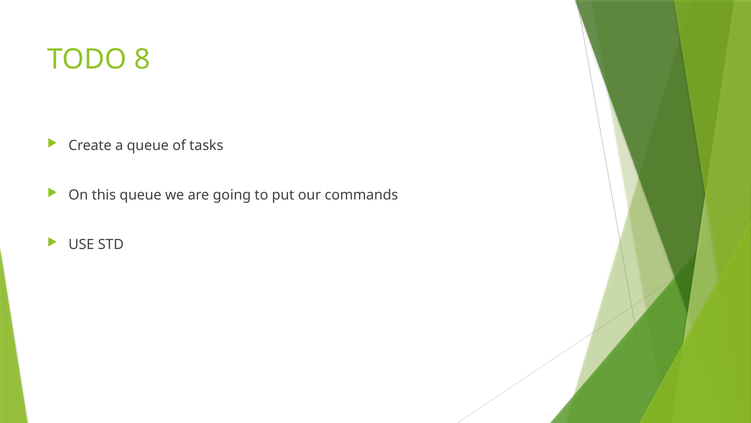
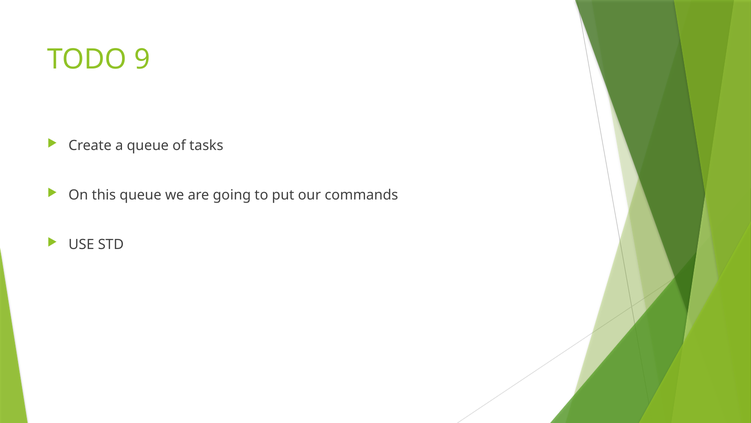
8: 8 -> 9 (142, 59)
